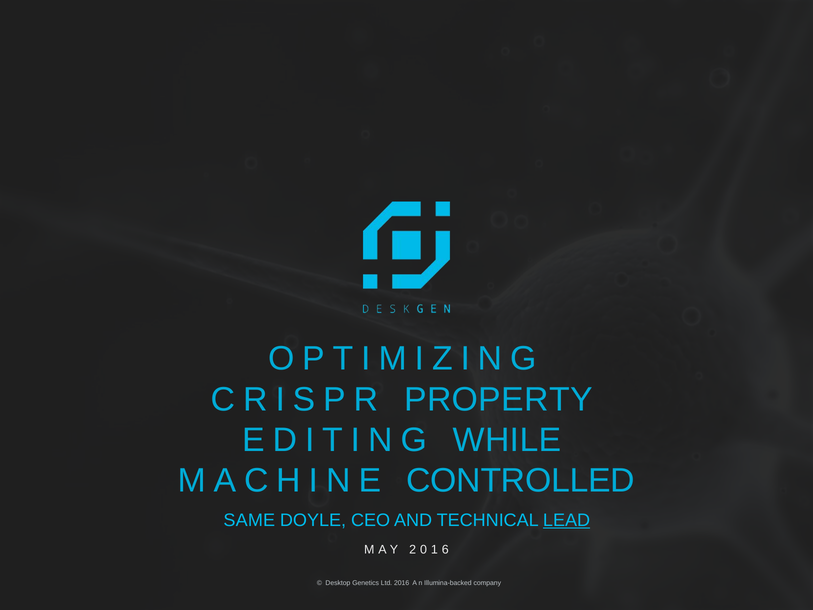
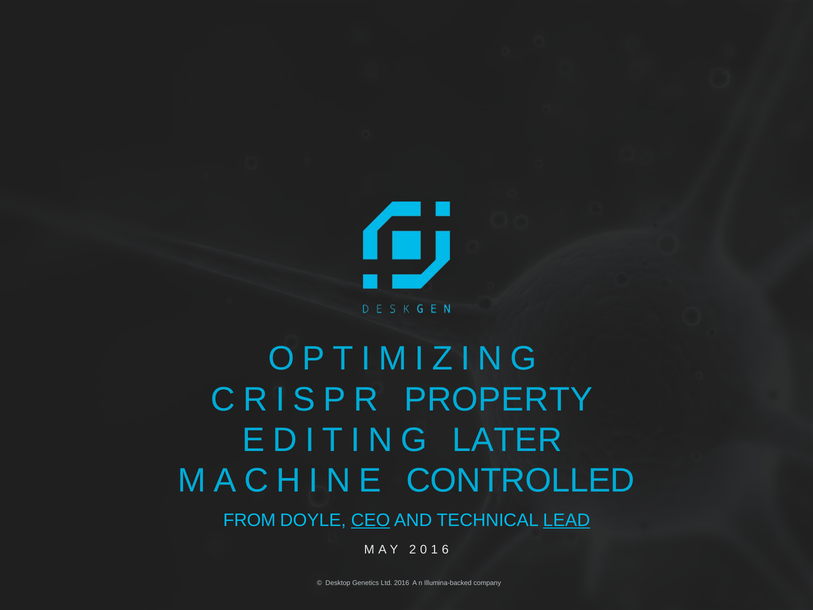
WHILE: WHILE -> LATER (507, 440)
SAME: SAME -> FROM (249, 520)
CEO underline: none -> present (371, 520)
